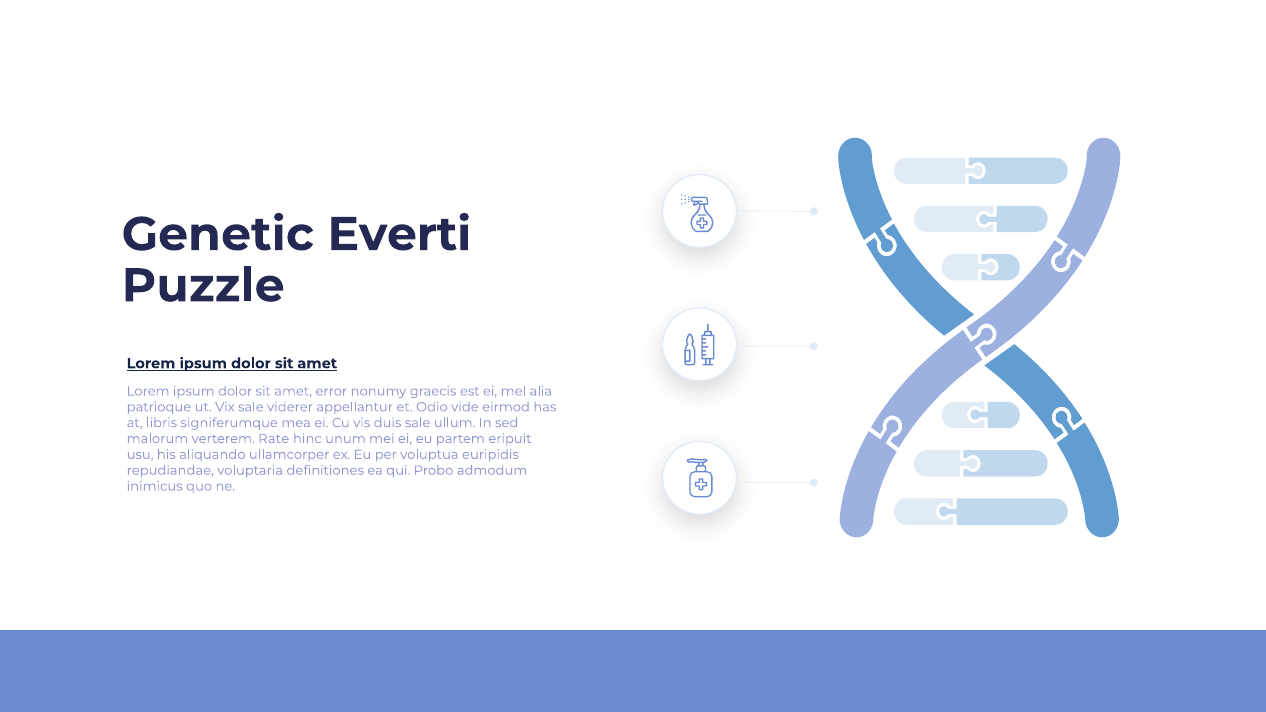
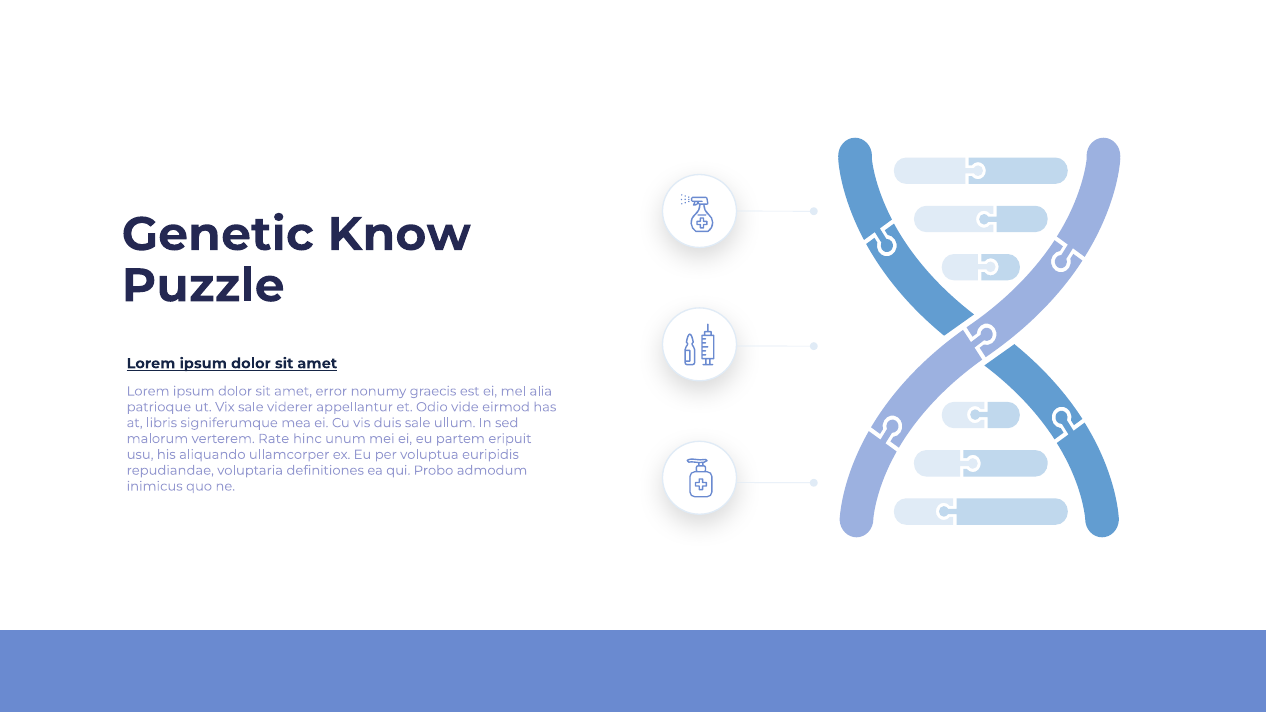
Everti: Everti -> Know (399, 235)
